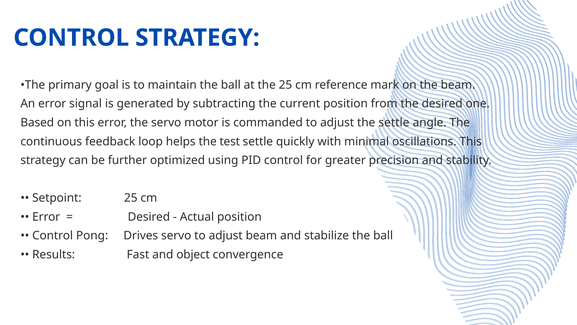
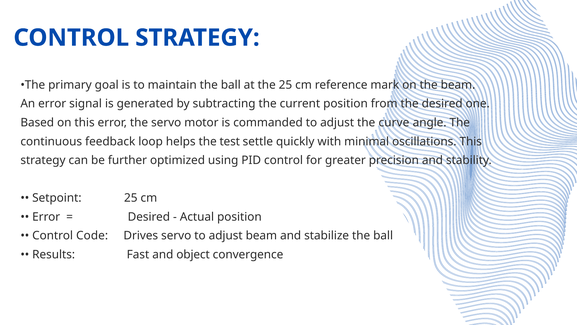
the settle: settle -> curve (394, 122)
Pong: Pong -> Code (92, 235)
